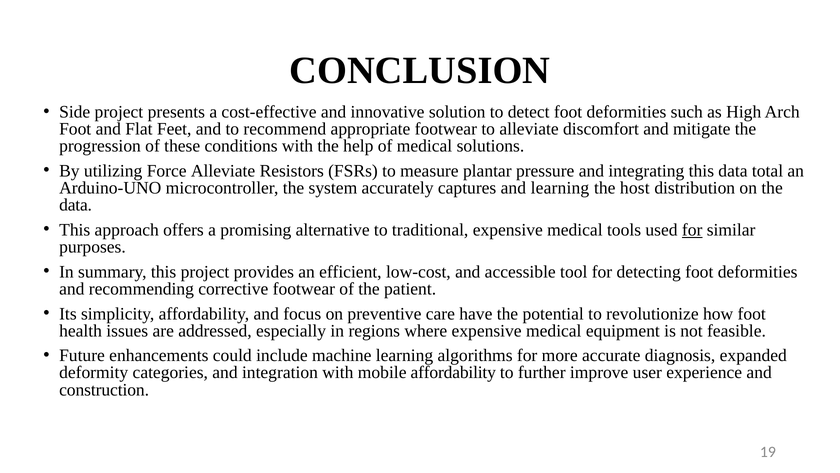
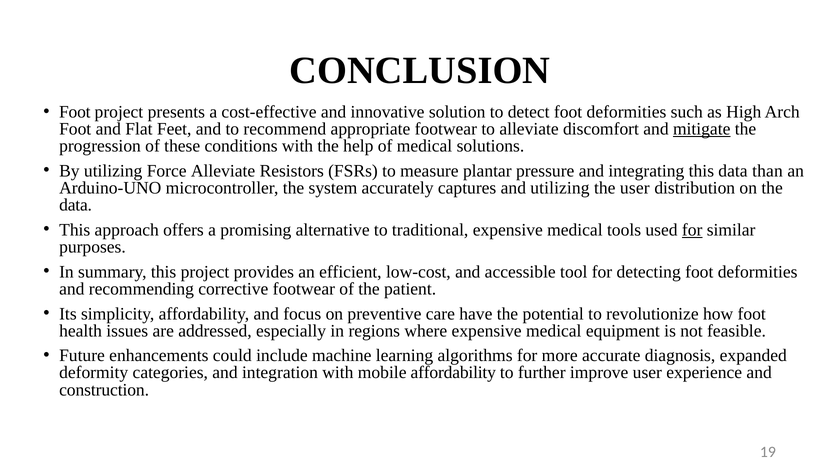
Side: Side -> Foot (75, 112)
mitigate underline: none -> present (702, 129)
total: total -> than (767, 171)
and learning: learning -> utilizing (560, 188)
the host: host -> user (635, 188)
